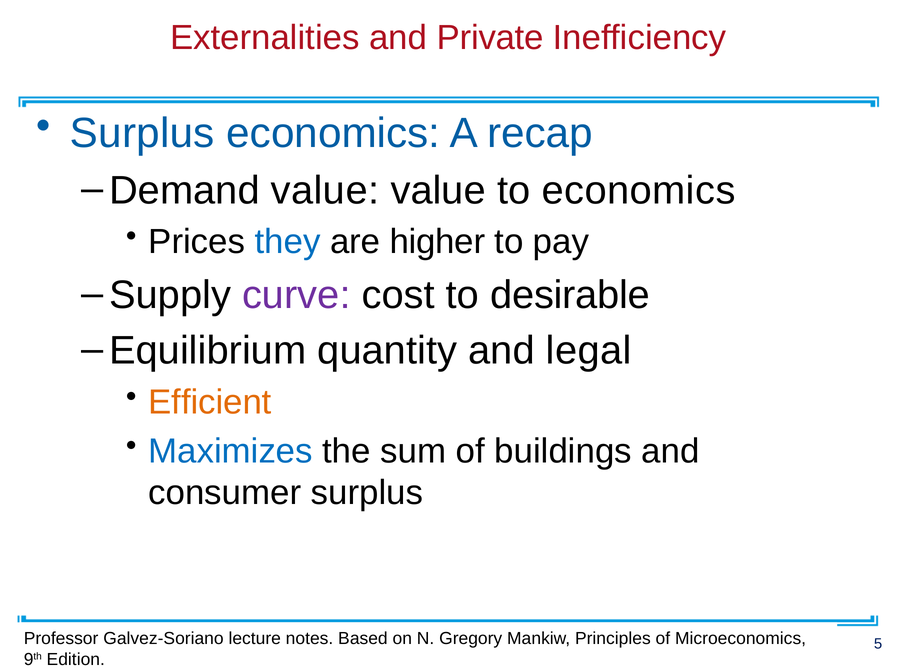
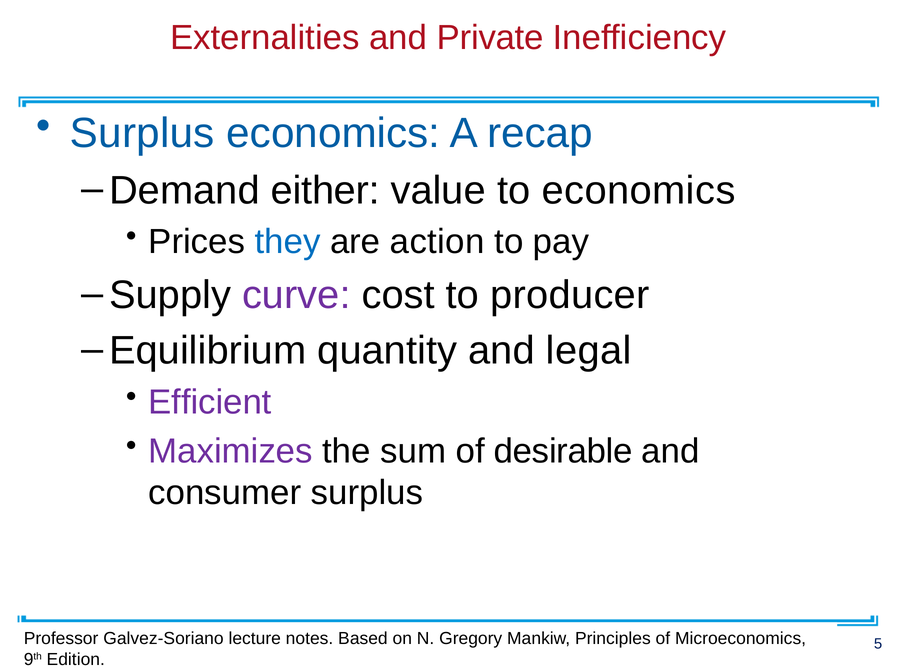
Demand value: value -> either (325, 191)
higher: higher -> action (437, 242)
desirable: desirable -> producer (570, 295)
Efficient colour: orange -> purple (210, 403)
Maximizes colour: blue -> purple (231, 452)
buildings: buildings -> desirable (563, 452)
